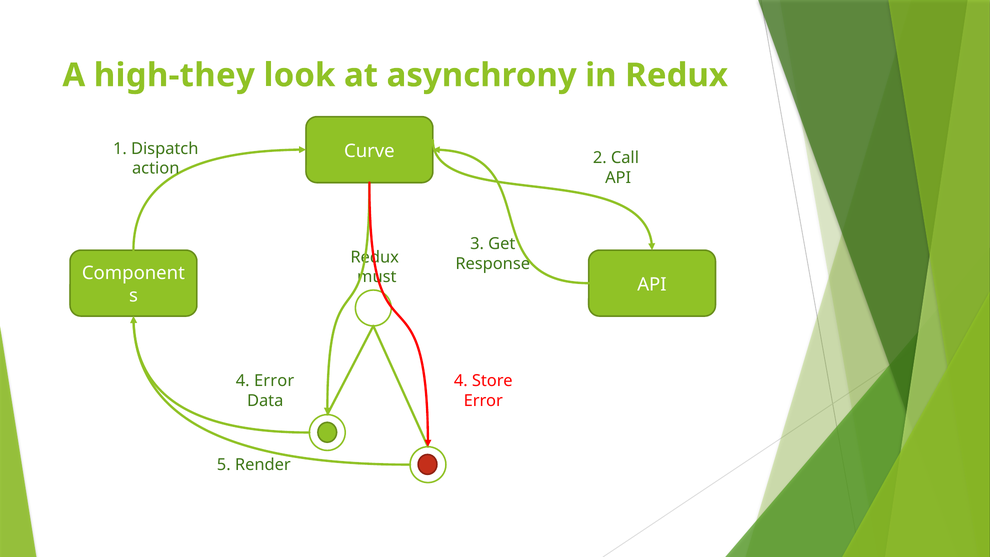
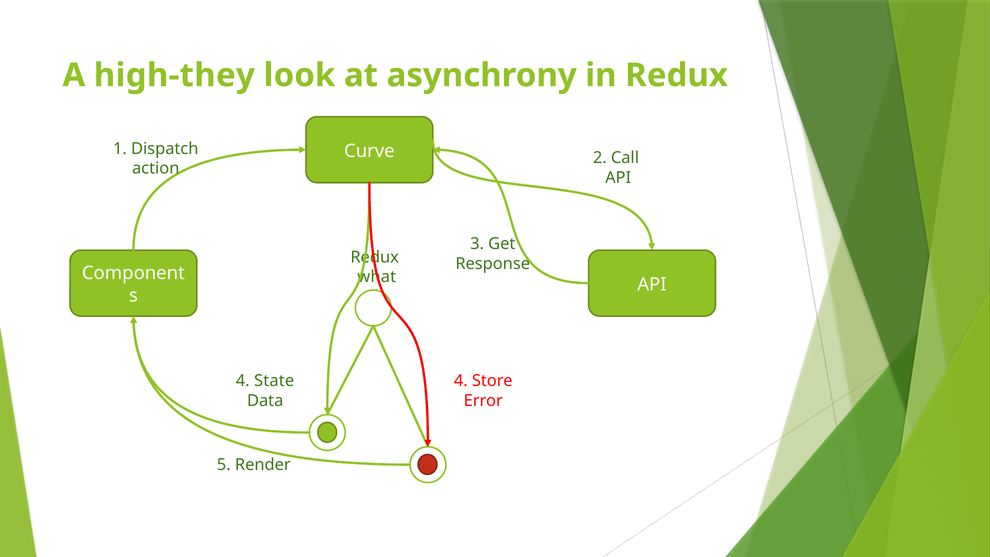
must: must -> what (377, 277)
4 Error: Error -> State (274, 381)
